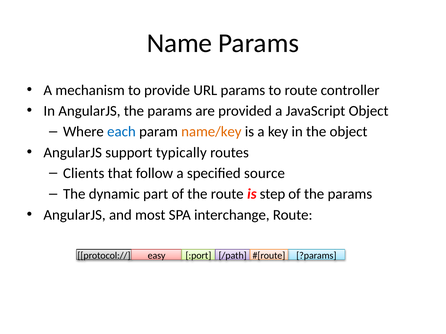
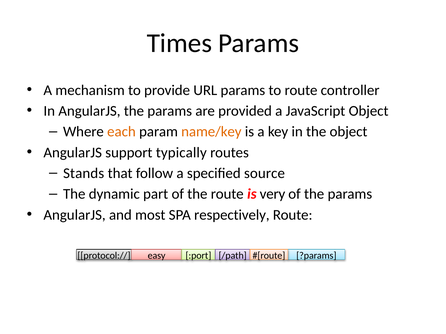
Name: Name -> Times (179, 43)
each colour: blue -> orange (121, 132)
Clients: Clients -> Stands (84, 173)
step: step -> very (273, 194)
interchange: interchange -> respectively (232, 215)
